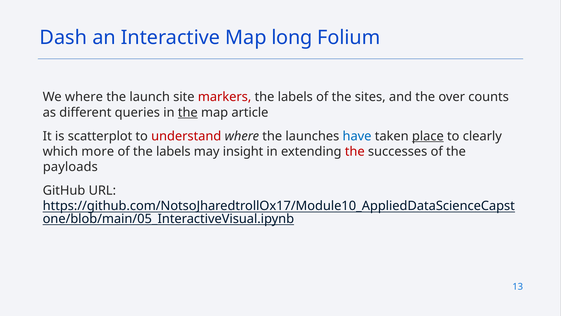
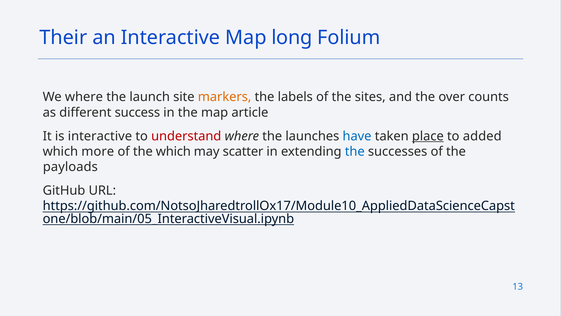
Dash: Dash -> Their (63, 37)
markers colour: red -> orange (225, 97)
queries: queries -> success (137, 112)
the underline: present -> none (188, 112)
is scatterplot: scatterplot -> interactive (100, 136)
clearly: clearly -> added (482, 136)
of the labels: labels -> which (173, 151)
insight: insight -> scatter (243, 151)
the colour: red -> blue (355, 151)
